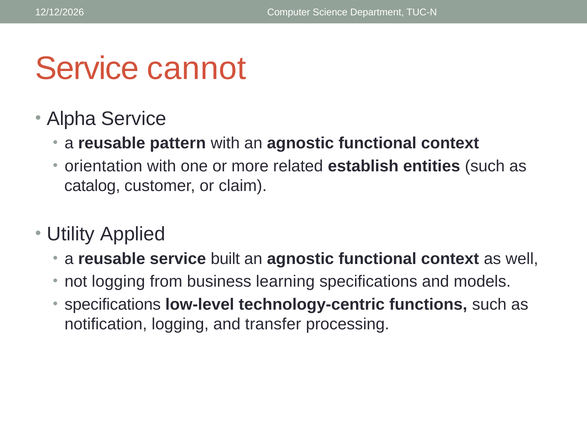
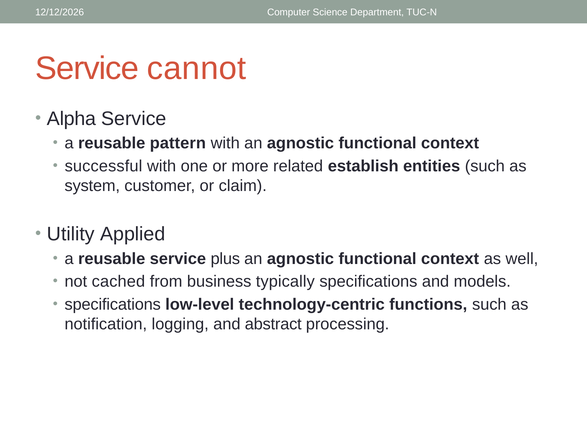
orientation: orientation -> successful (103, 166)
catalog: catalog -> system (92, 186)
built: built -> plus (225, 259)
not logging: logging -> cached (118, 282)
learning: learning -> typically (285, 282)
transfer: transfer -> abstract (273, 324)
